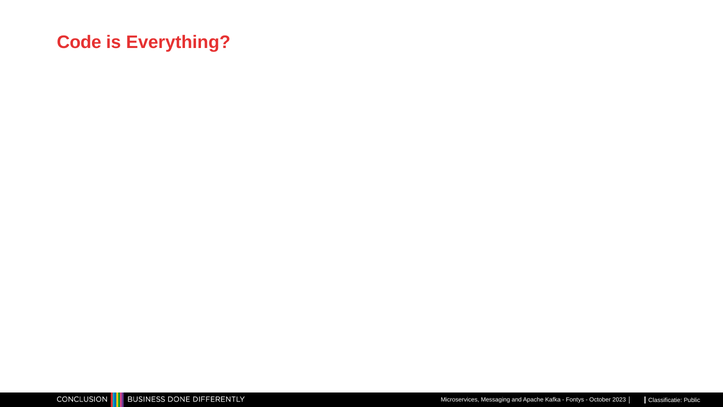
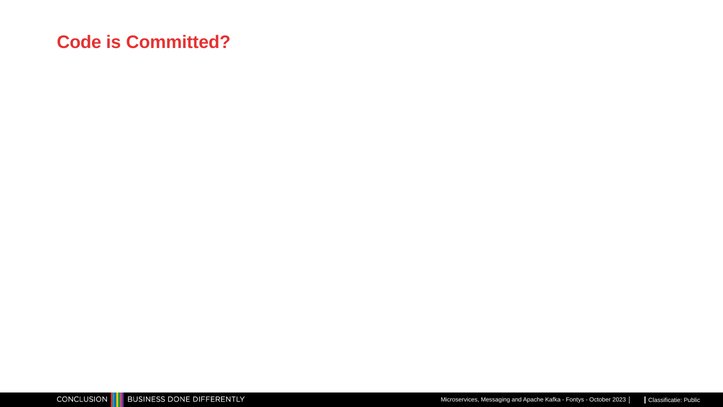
Everything: Everything -> Committed (178, 42)
